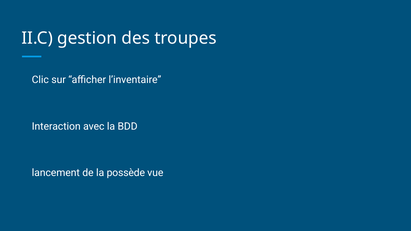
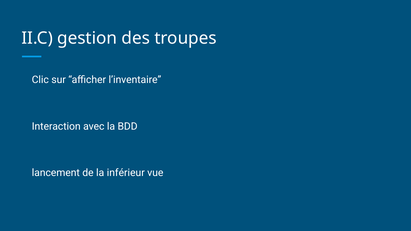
possède: possède -> inférieur (126, 173)
